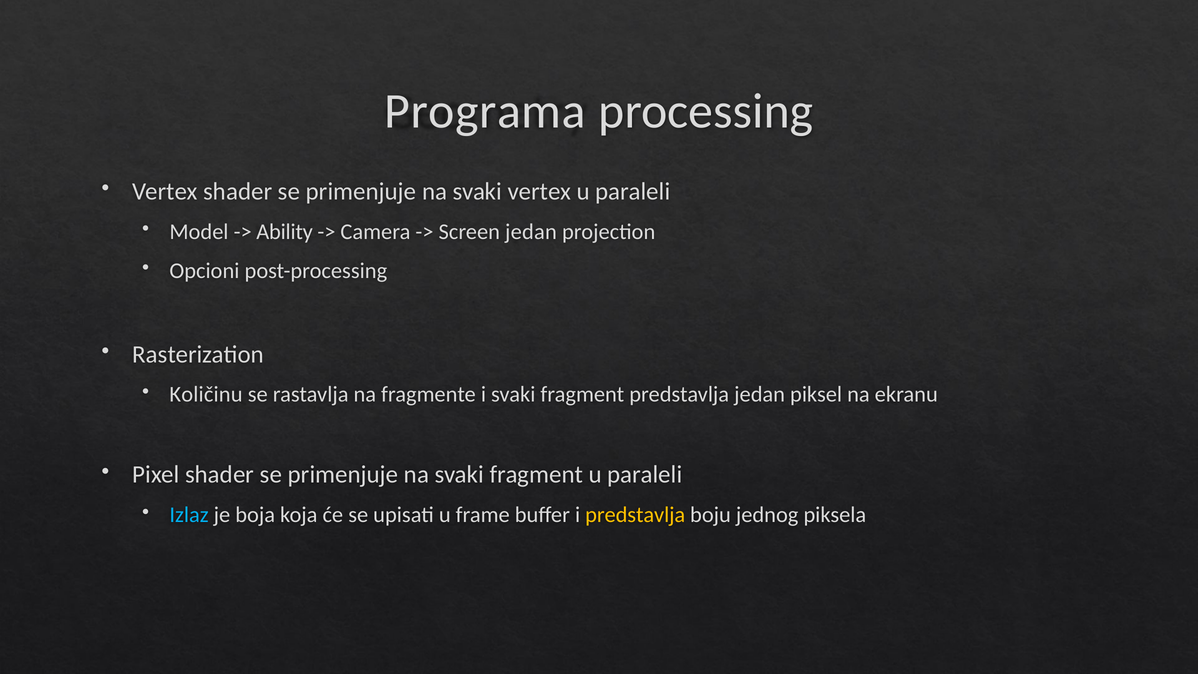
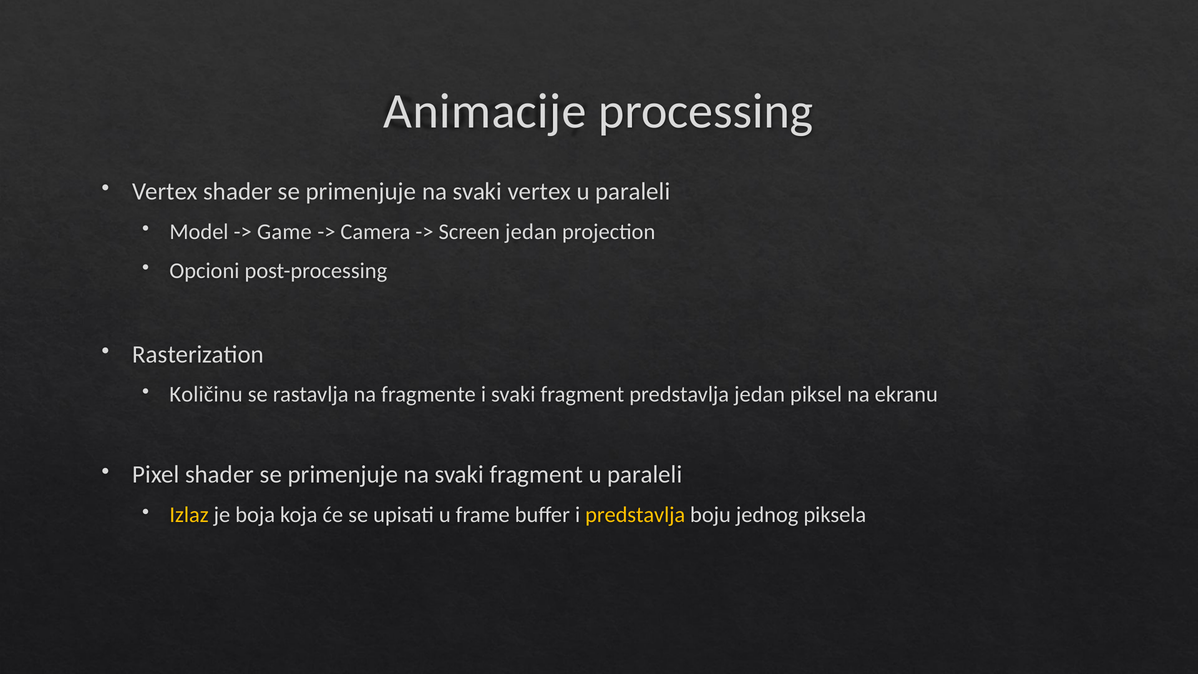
Programa: Programa -> Animacije (485, 111)
Ability: Ability -> Game (284, 232)
Izlaz colour: light blue -> yellow (189, 515)
